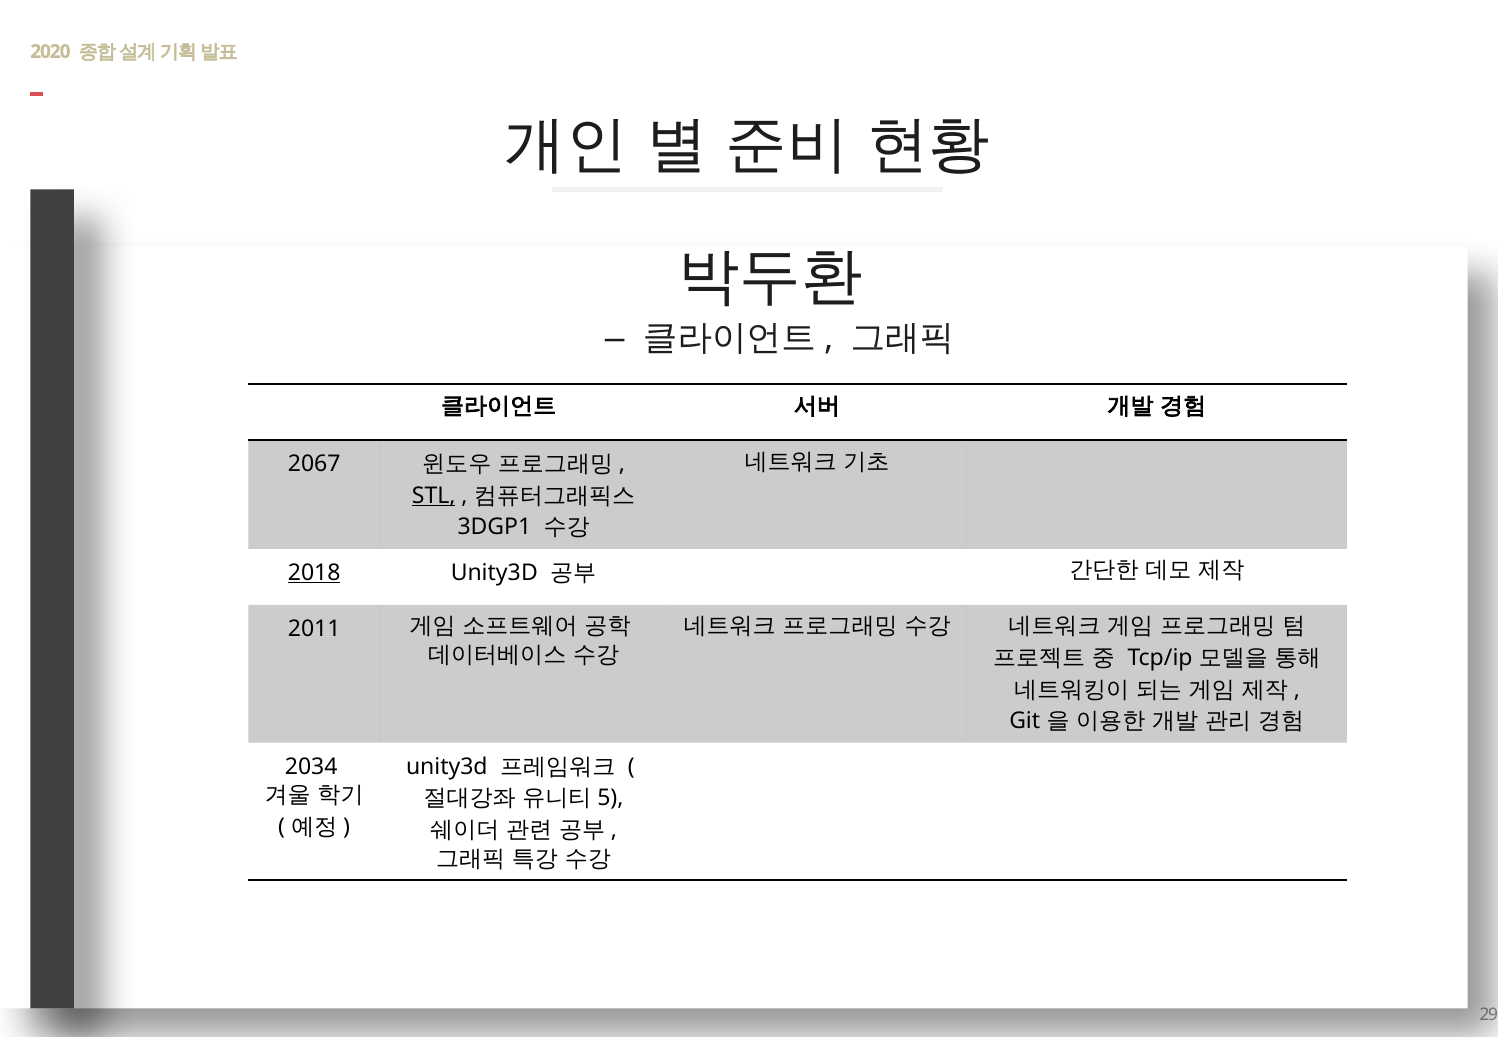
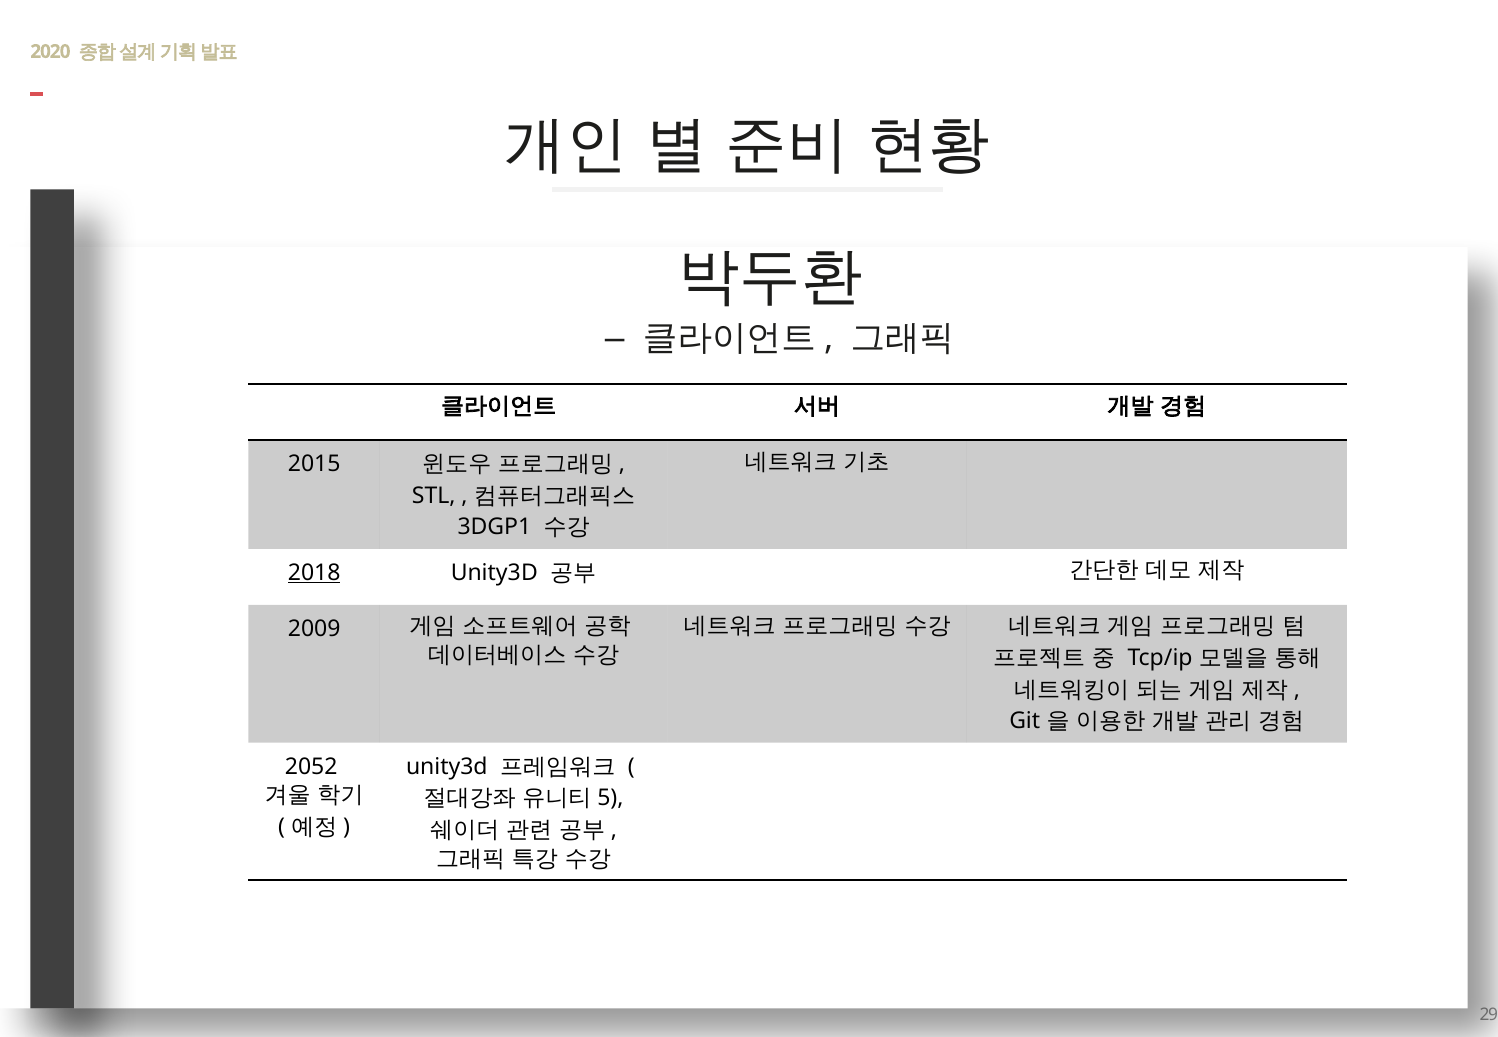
2067: 2067 -> 2015 (314, 464)
STL underline: present -> none (434, 496)
2011: 2011 -> 2009 (314, 629)
2034: 2034 -> 2052 (311, 767)
